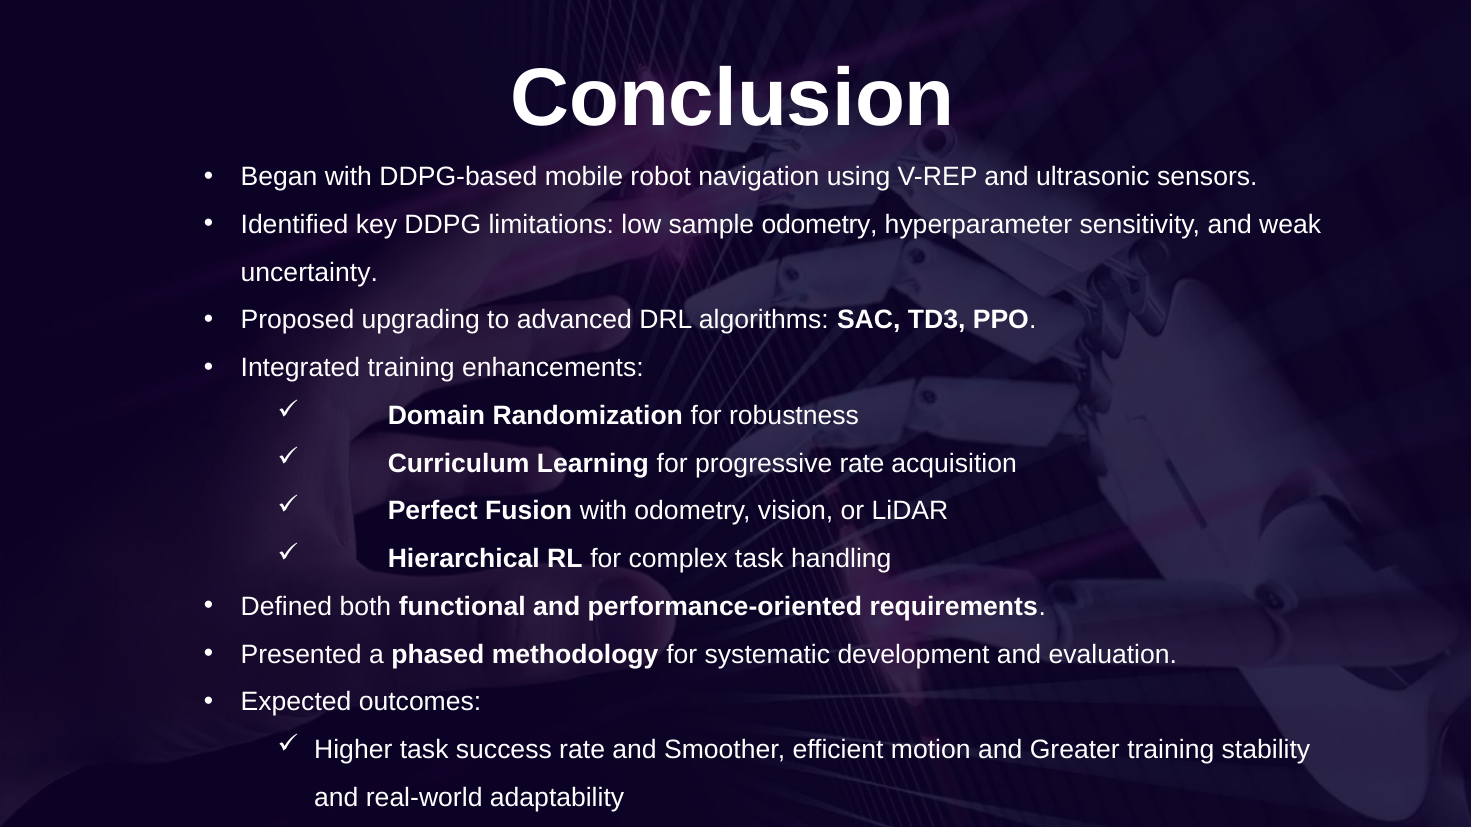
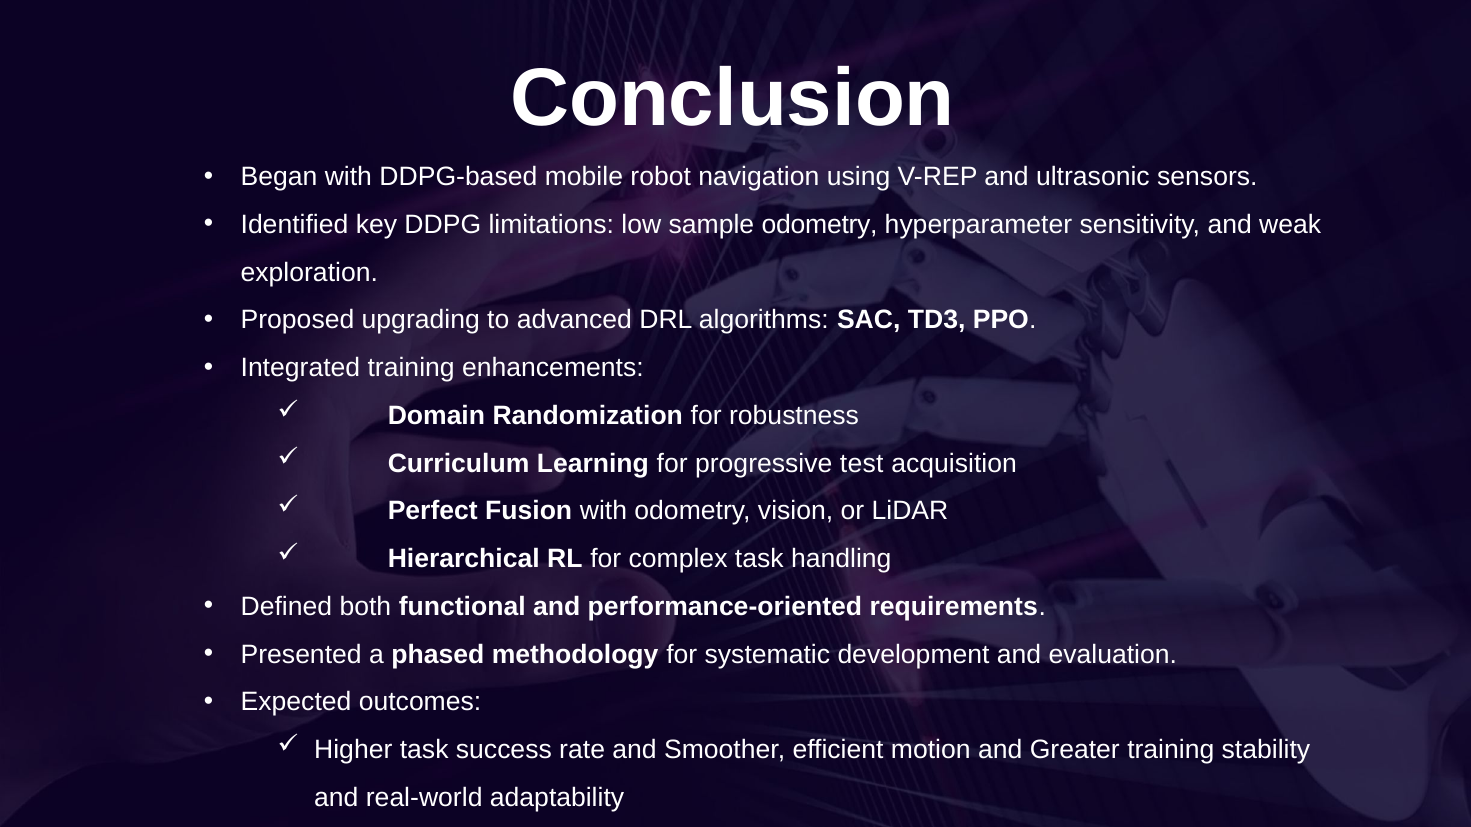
uncertainty: uncertainty -> exploration (309, 273)
progressive rate: rate -> test (862, 464)
